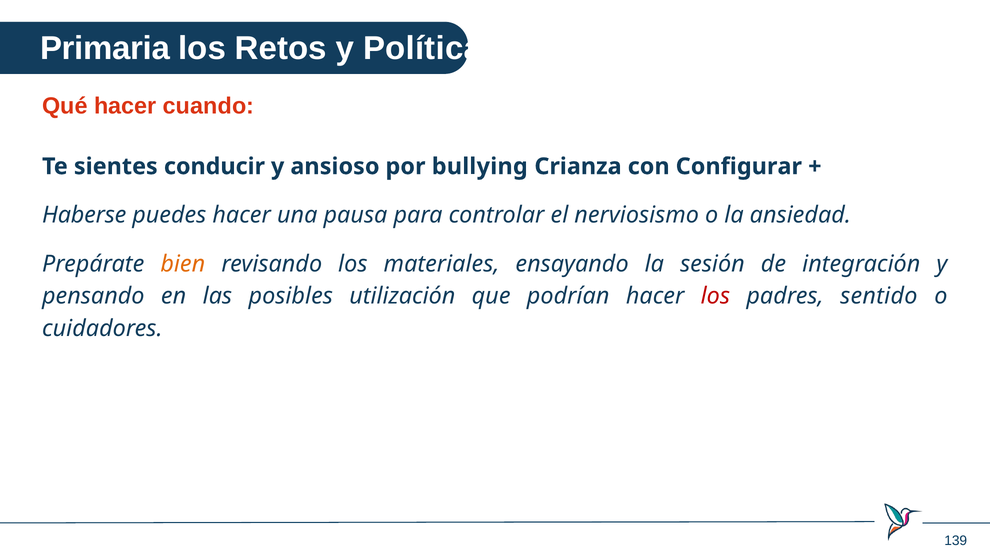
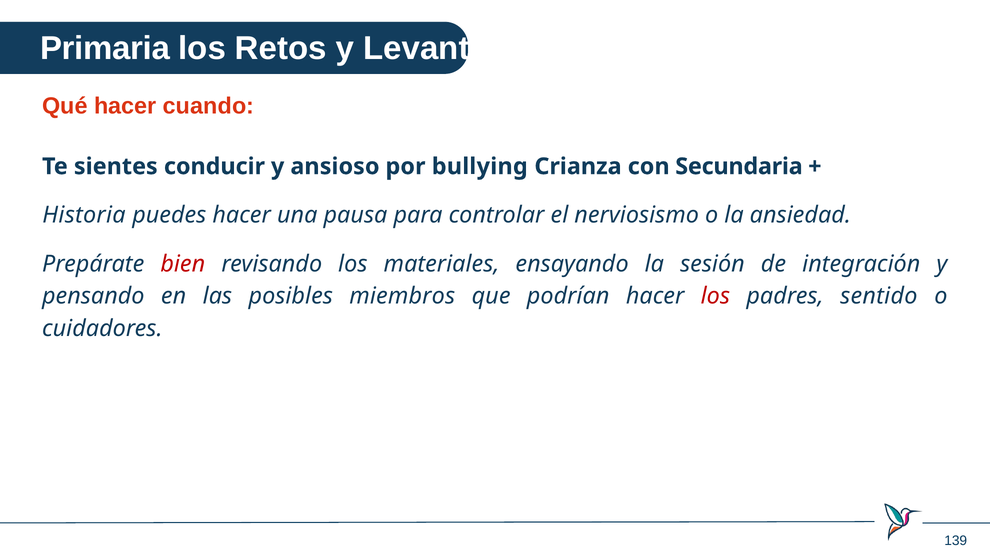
Políticas: Políticas -> Levantar (432, 48)
Configurar: Configurar -> Secundaria (739, 166)
Haberse: Haberse -> Historia (84, 215)
bien colour: orange -> red (183, 264)
utilización: utilización -> miembros (402, 296)
